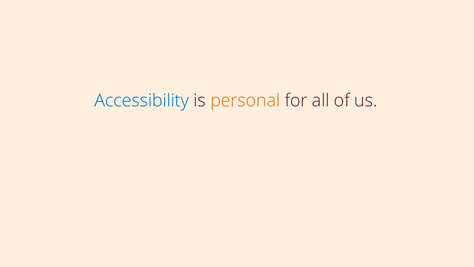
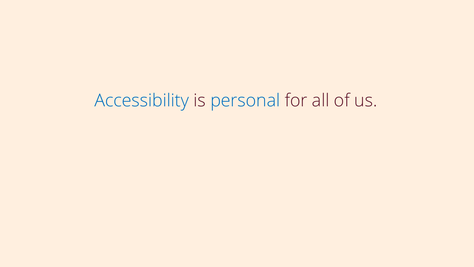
personal colour: orange -> blue (245, 100)
